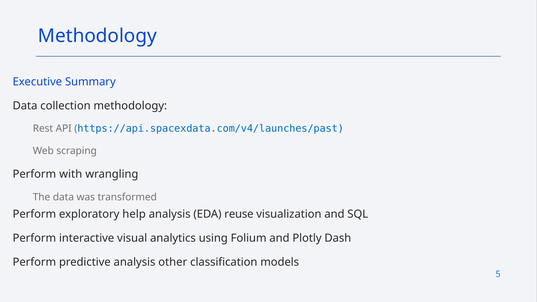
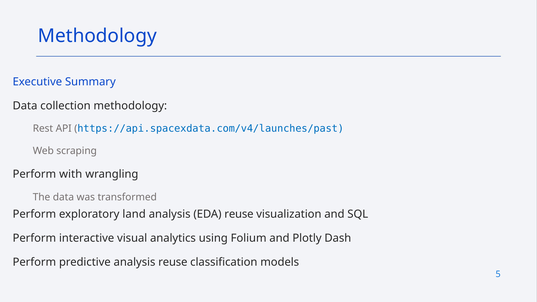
help: help -> land (134, 214)
analysis other: other -> reuse (173, 262)
